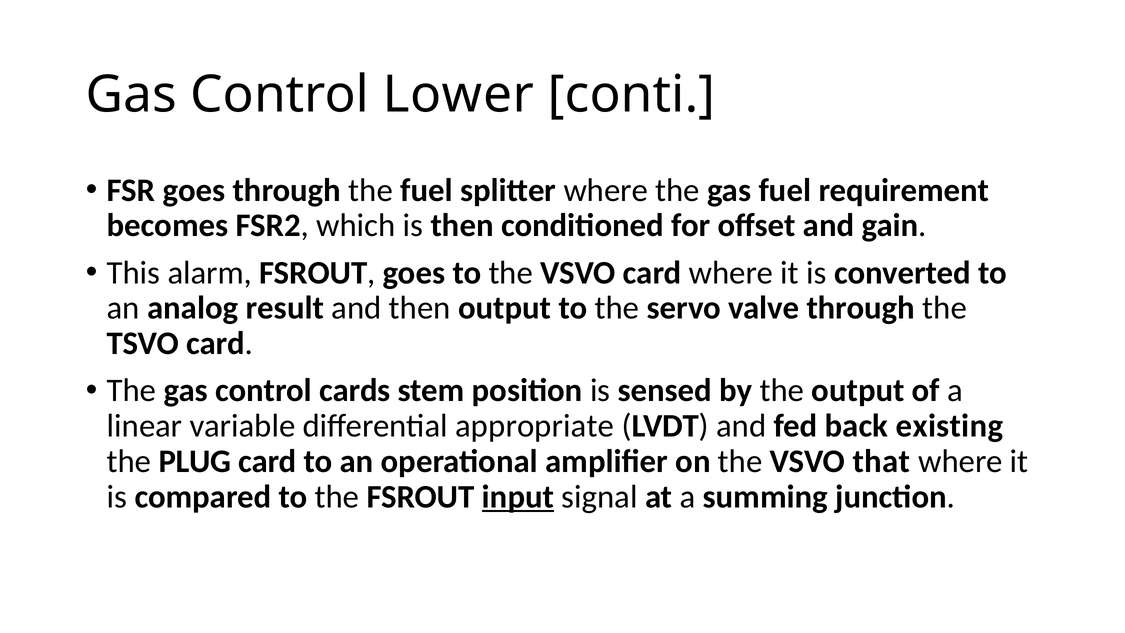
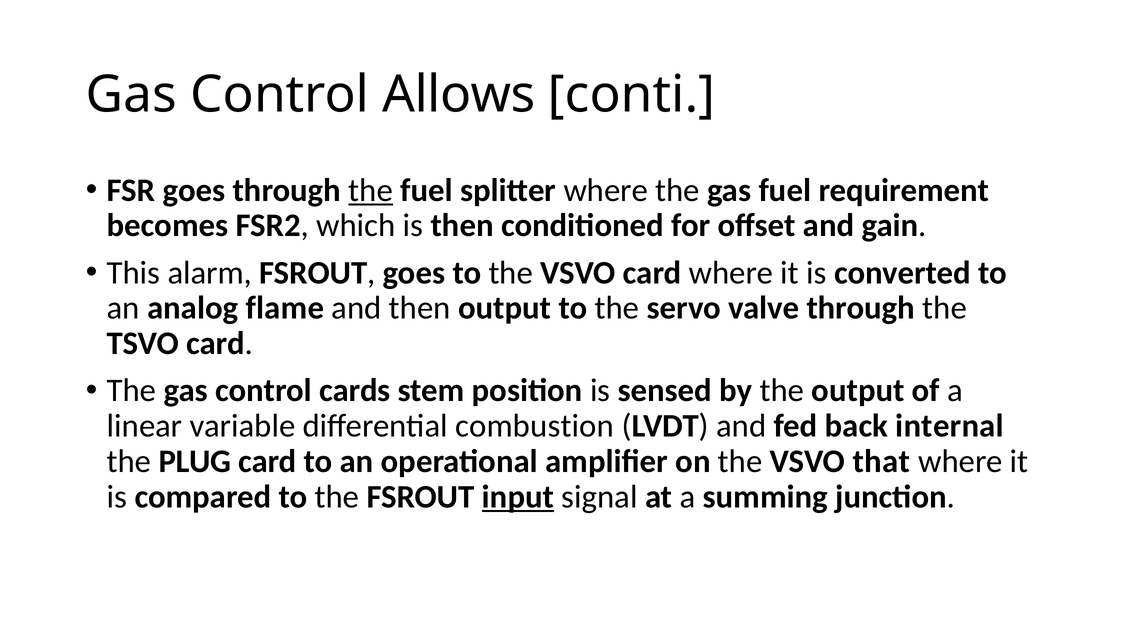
Lower: Lower -> Allows (459, 95)
the underline: none -> present (371, 190)
result: result -> flame (285, 308)
appropriate: appropriate -> combustion (535, 426)
existing: existing -> internal (950, 426)
